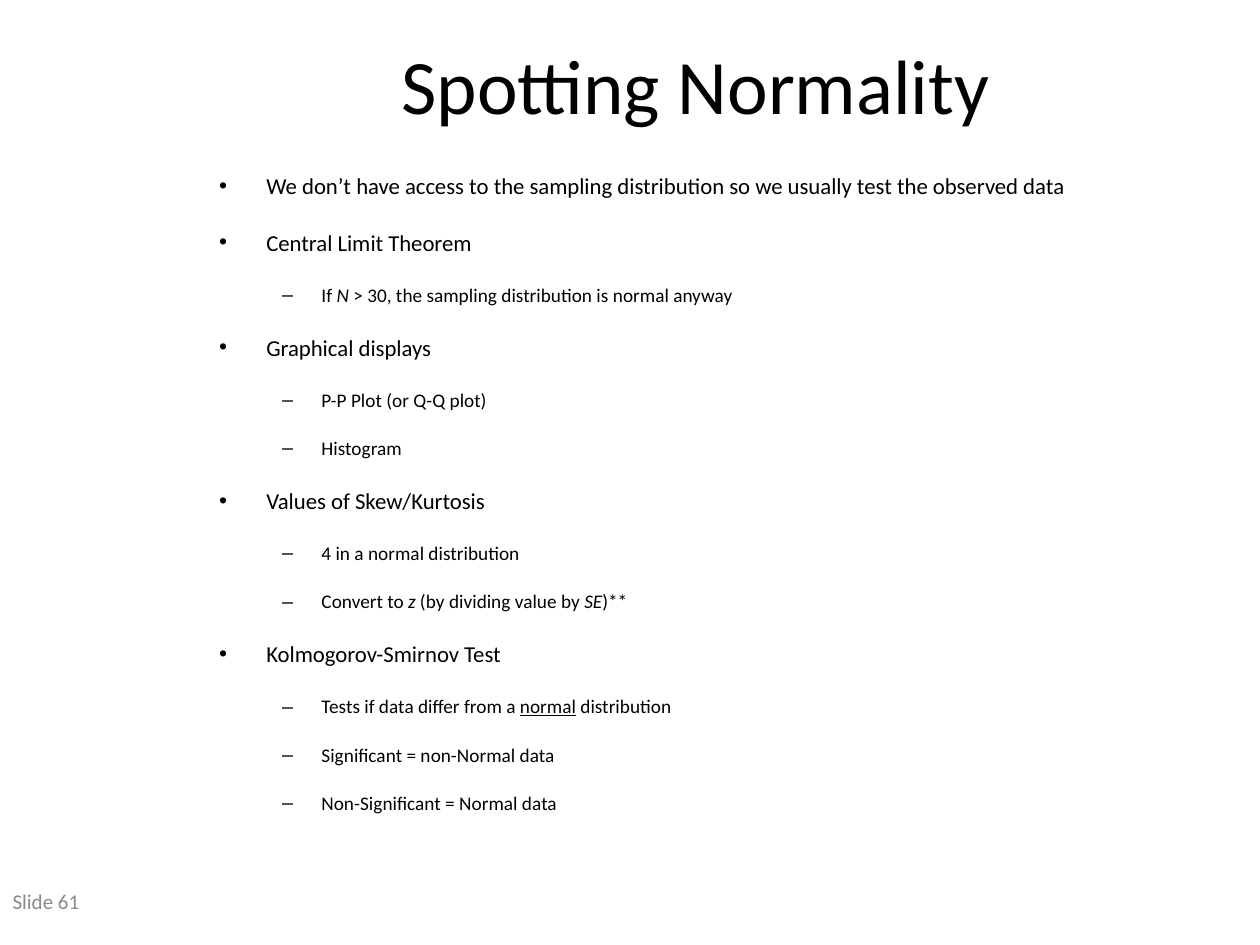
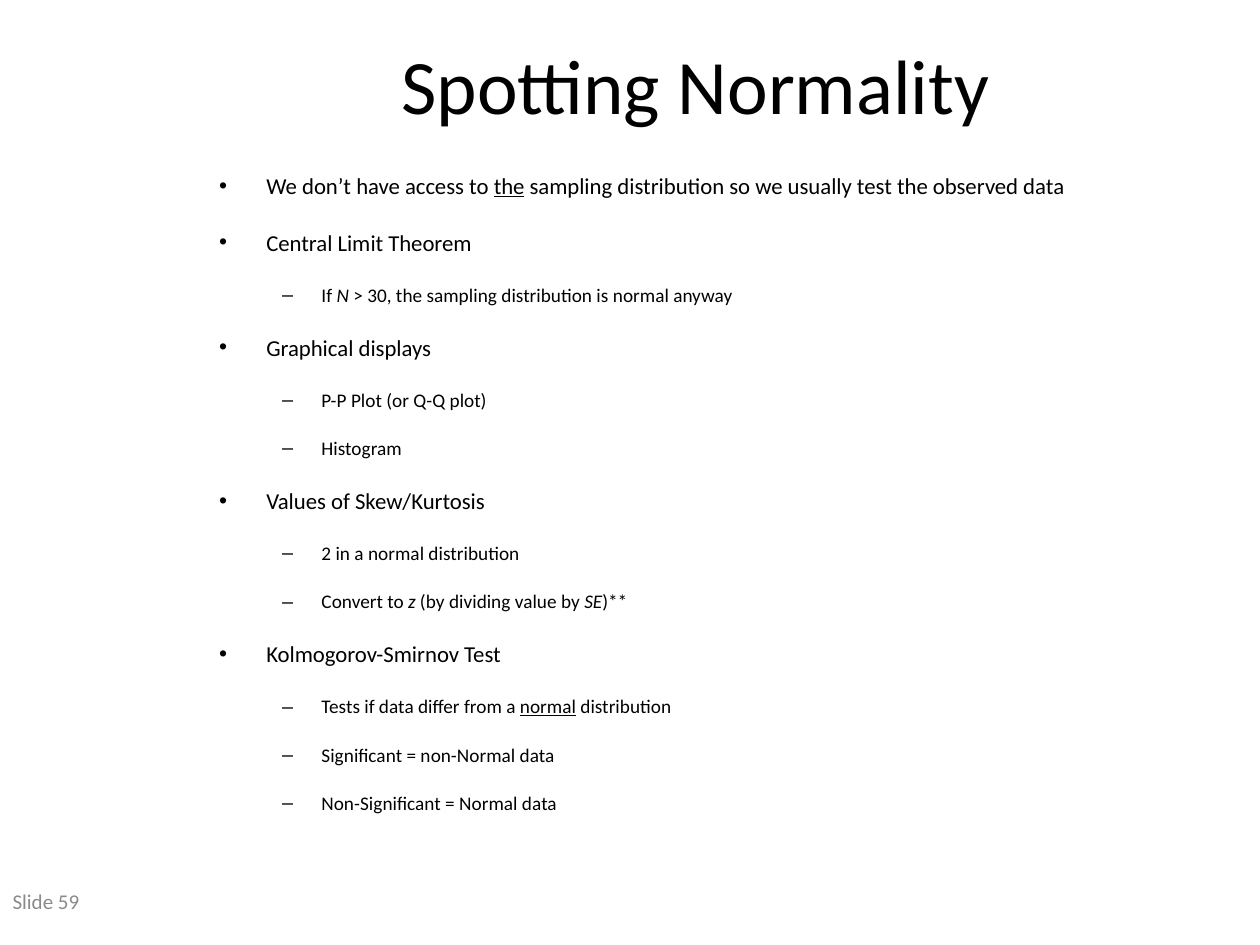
the underline: none -> present (509, 187)
4: 4 -> 2 (326, 554)
61: 61 -> 59 (69, 902)
